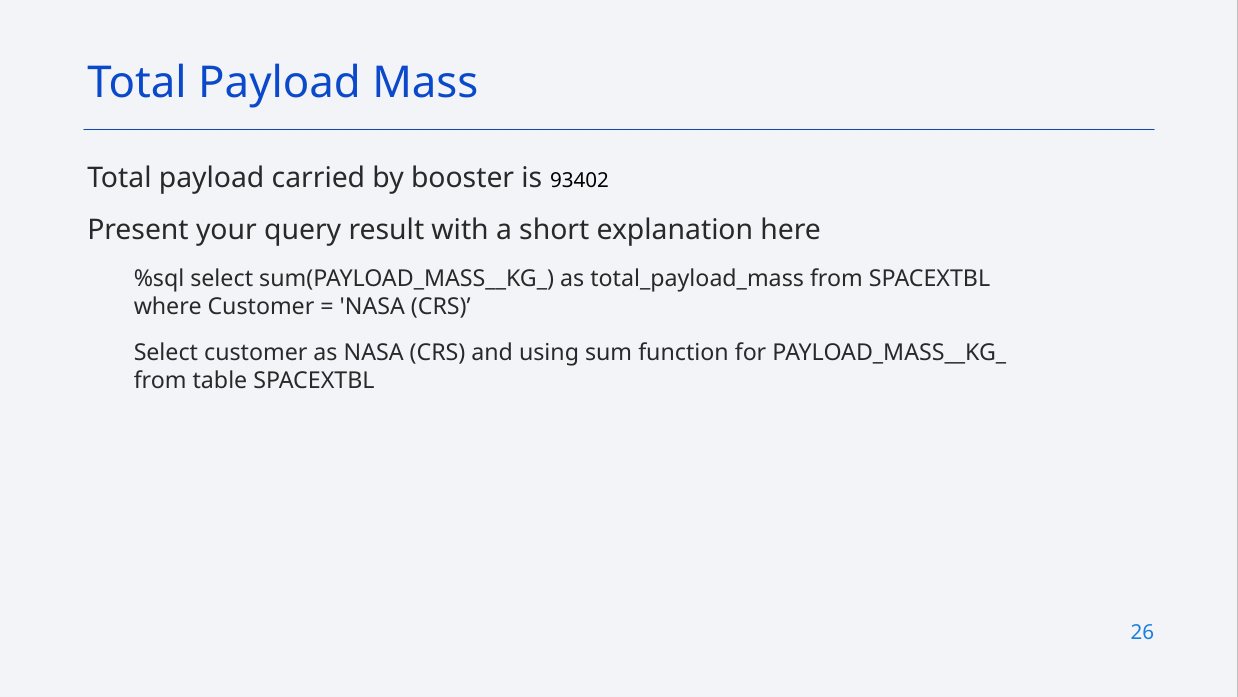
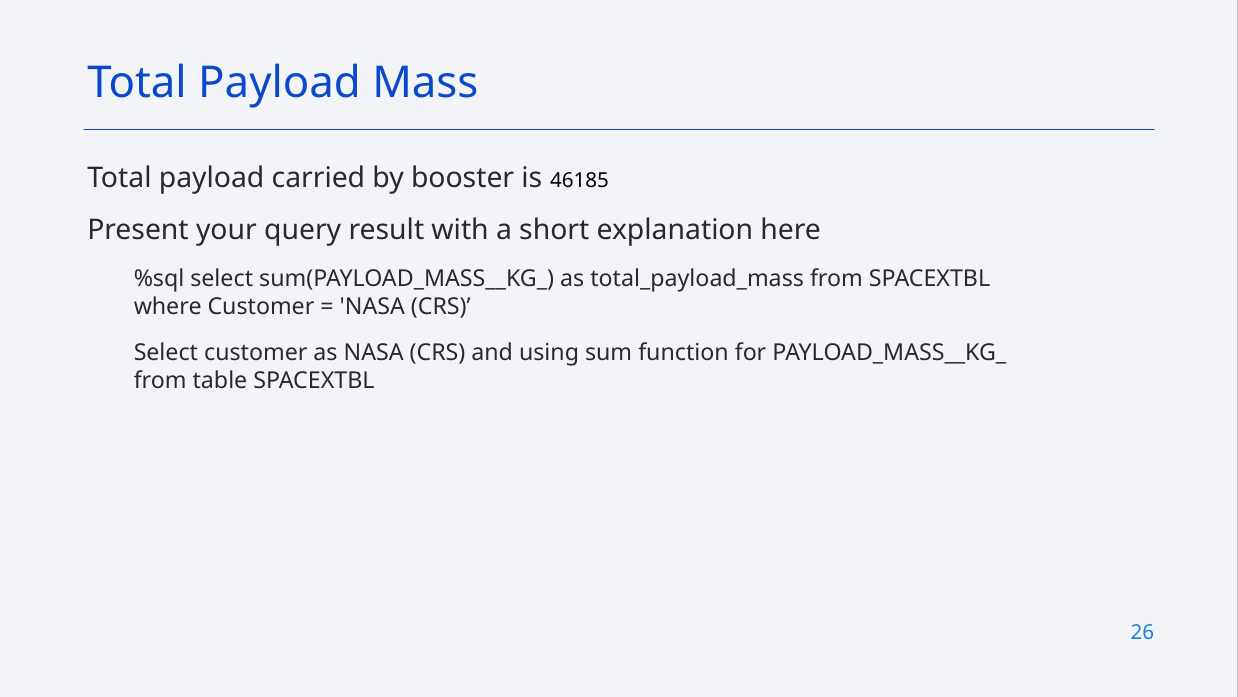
93402: 93402 -> 46185 (579, 181)
